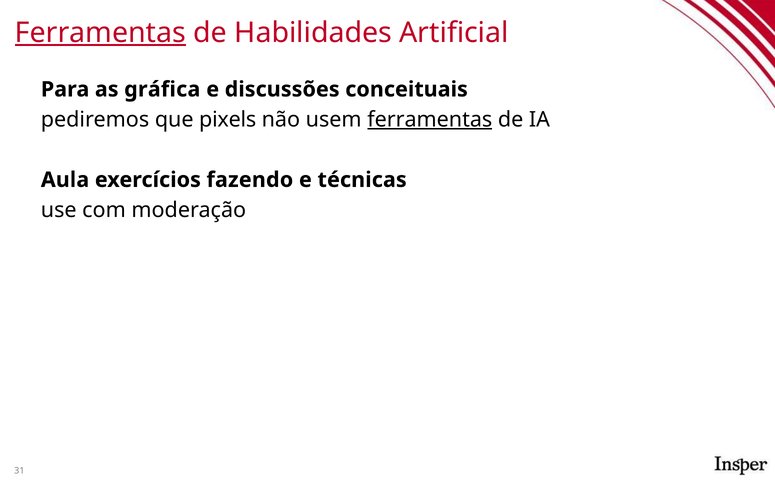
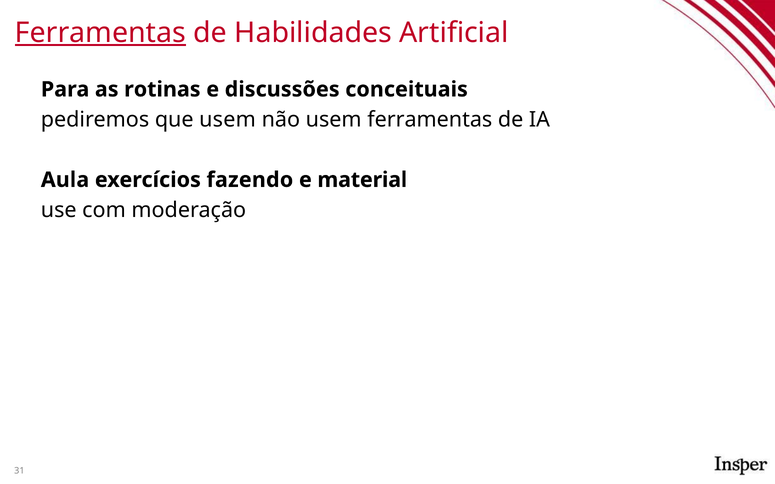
gráfica: gráfica -> rotinas (162, 89)
que pixels: pixels -> usem (227, 120)
ferramentas underline: present -> none (430, 120)
técnicas: técnicas -> material (362, 180)
